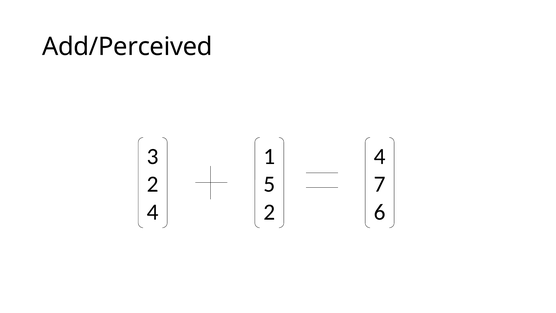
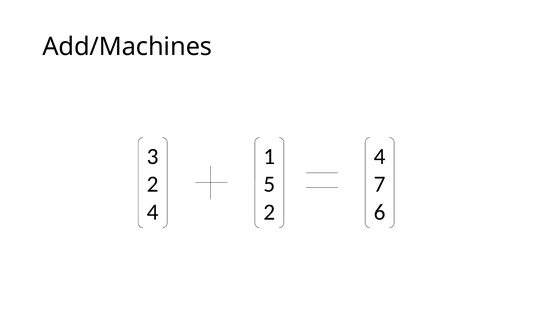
Add/Perceived: Add/Perceived -> Add/Machines (127, 47)
